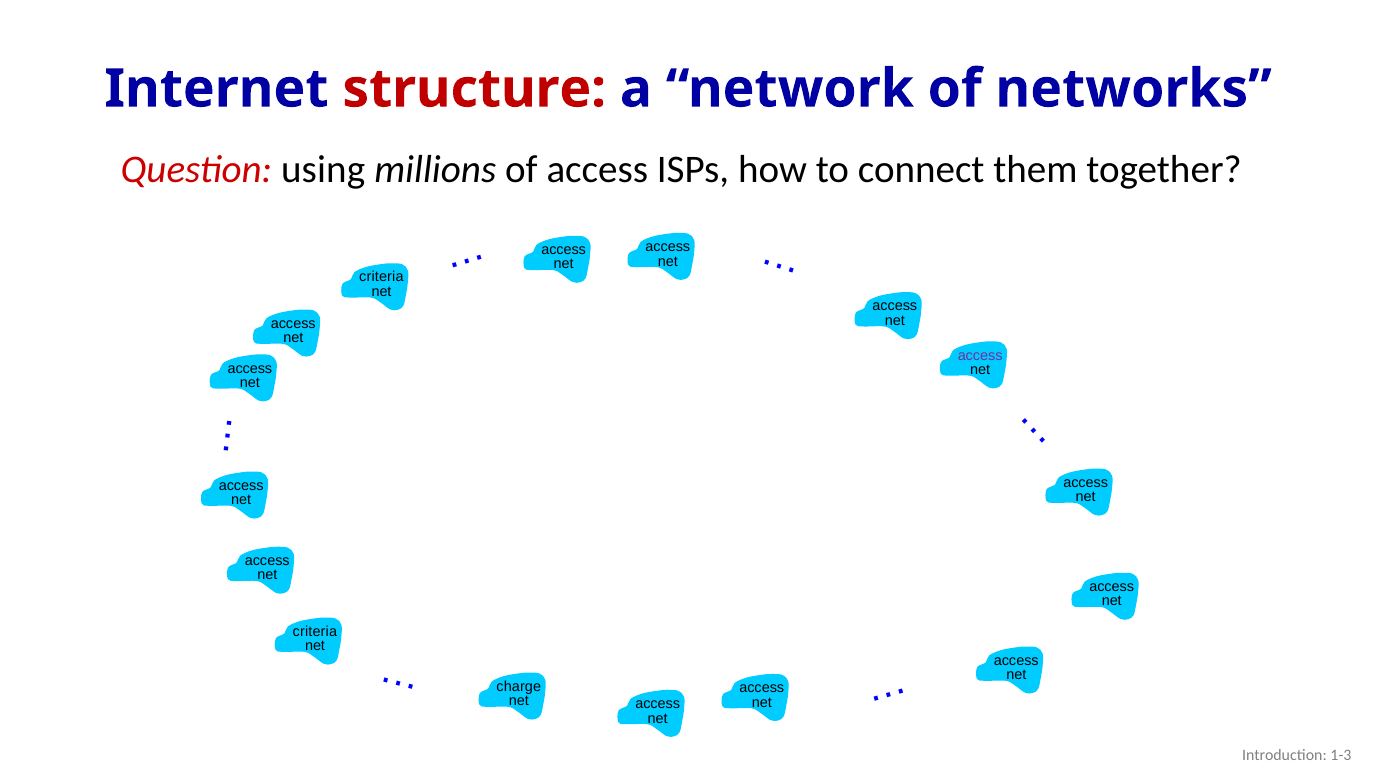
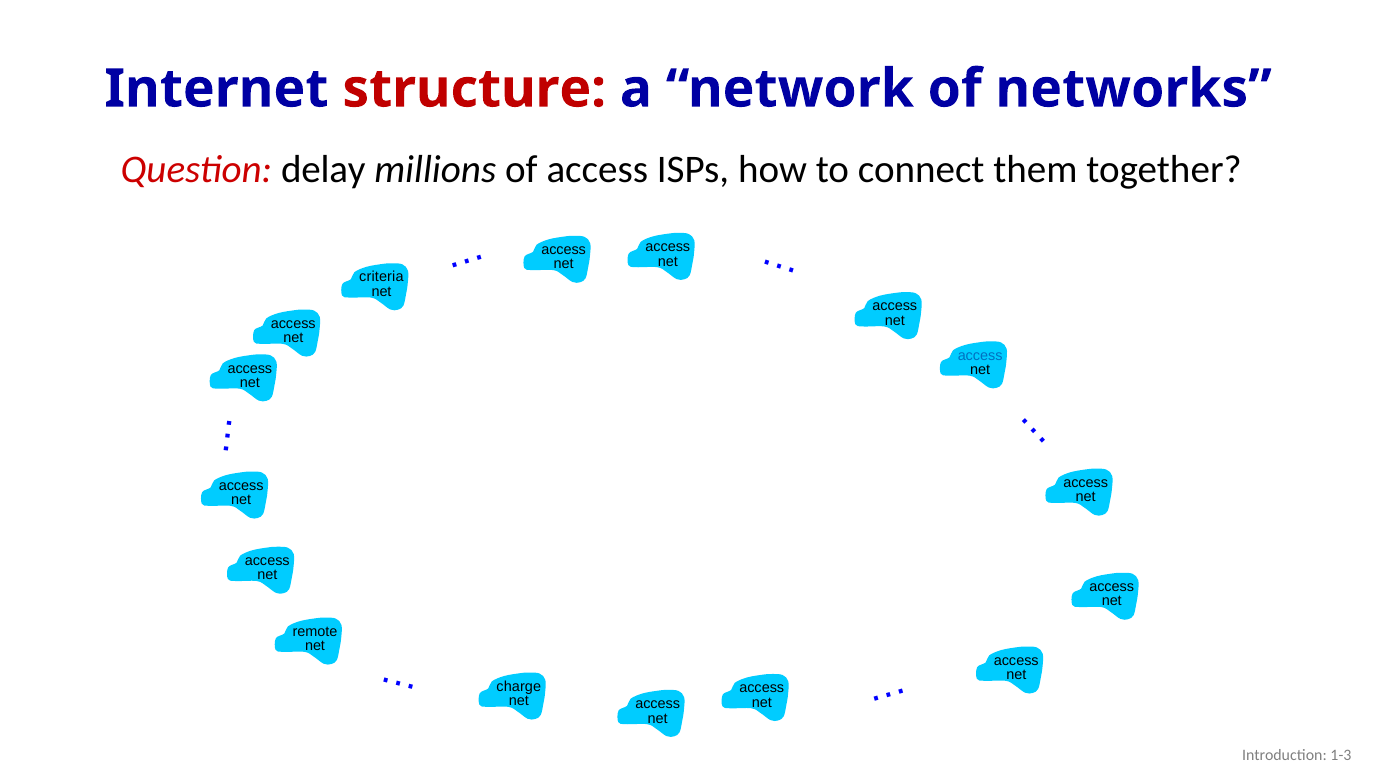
using: using -> delay (323, 169)
access colour: purple -> blue (980, 355)
criteria: criteria -> remote (315, 631)
